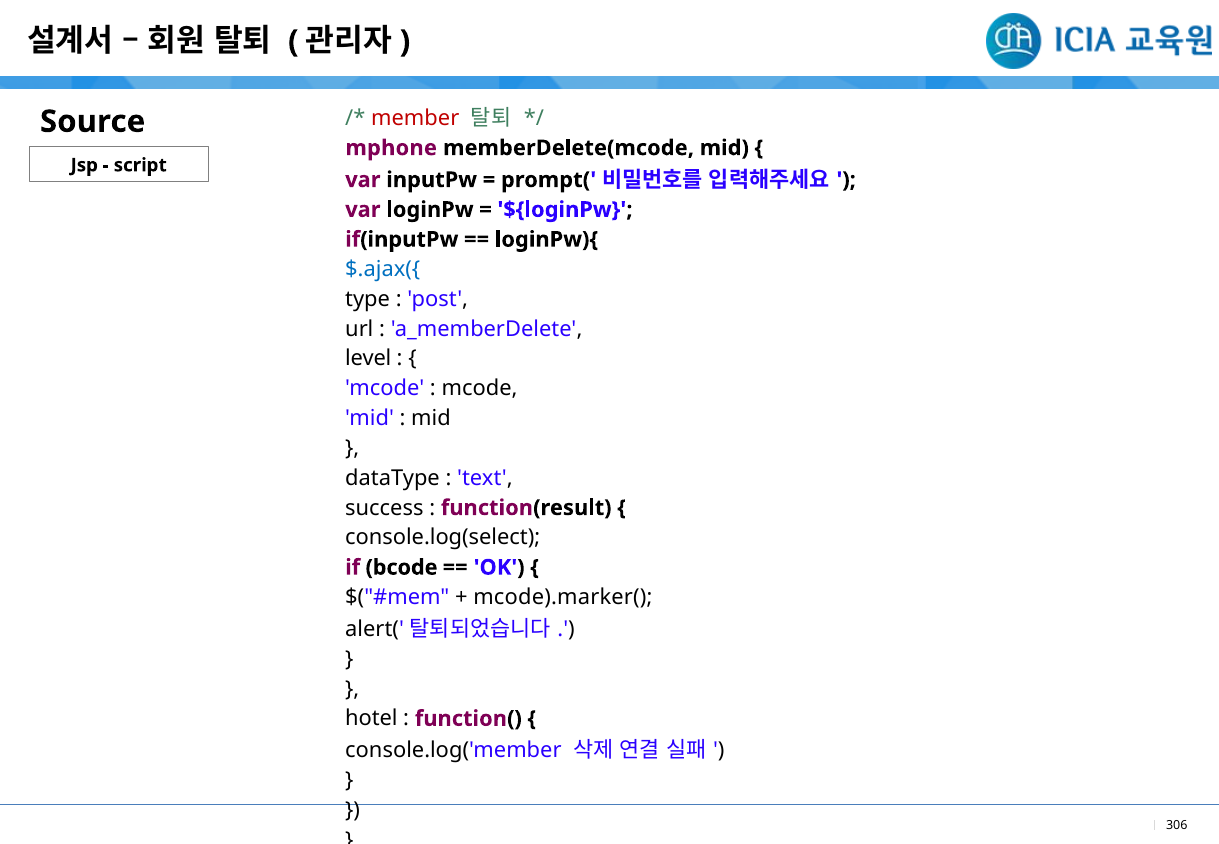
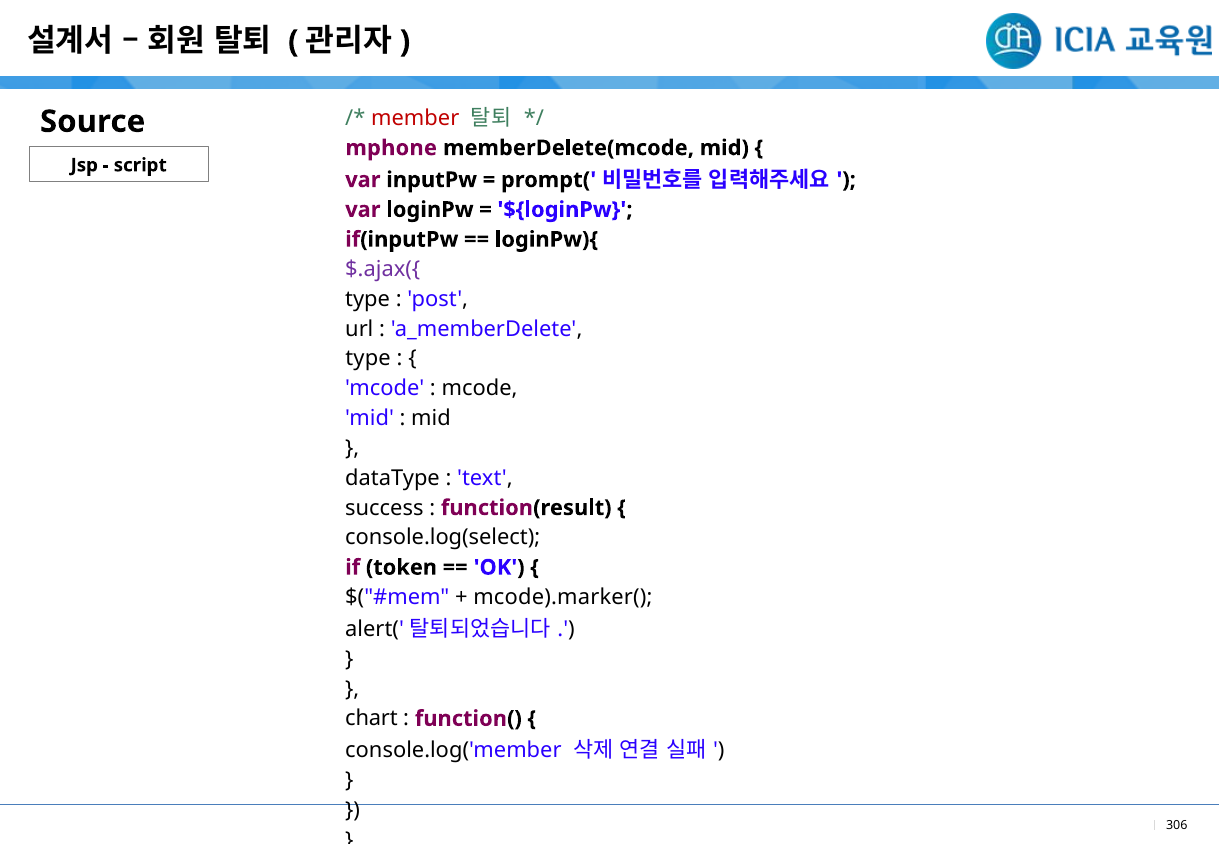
$.ajax({ colour: blue -> purple (383, 269)
level: level -> type (368, 359)
bcode: bcode -> token (401, 567)
hotel: hotel -> chart (371, 719)
